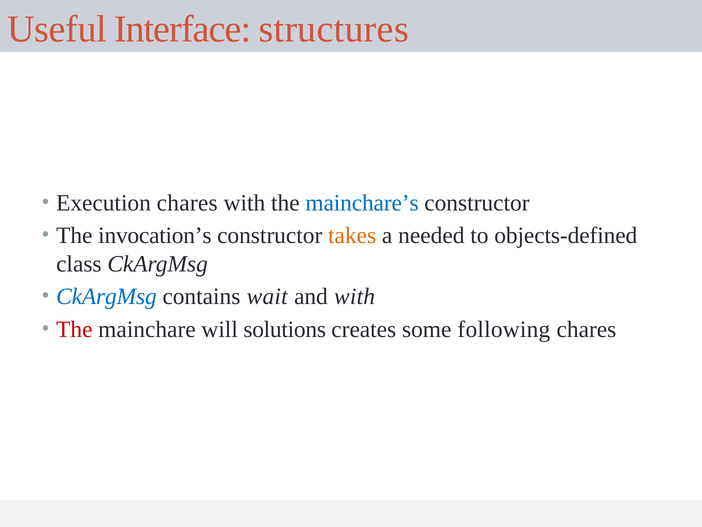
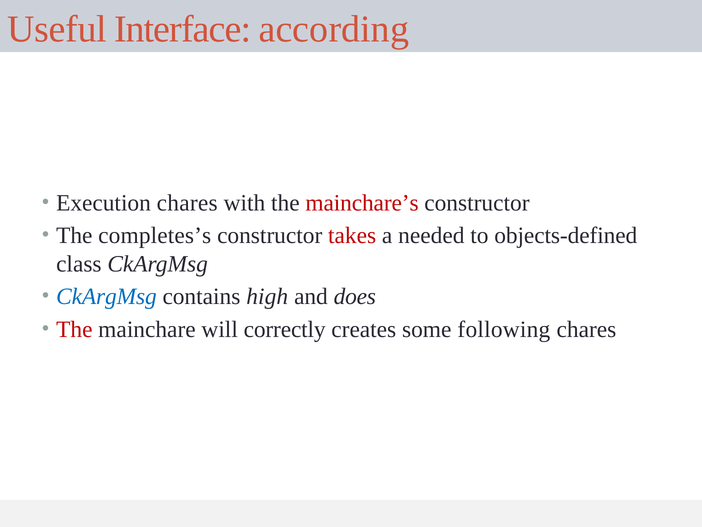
structures: structures -> according (334, 29)
mainchare’s colour: blue -> red (362, 203)
invocation’s: invocation’s -> completes’s (155, 236)
takes colour: orange -> red (352, 236)
wait: wait -> high (267, 296)
and with: with -> does (355, 296)
solutions: solutions -> correctly (285, 329)
